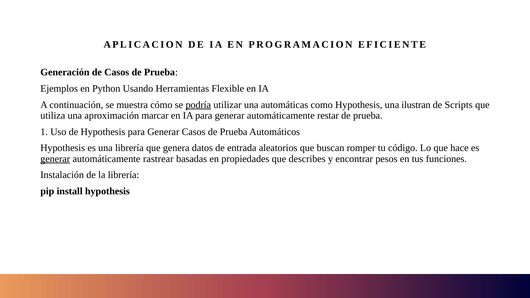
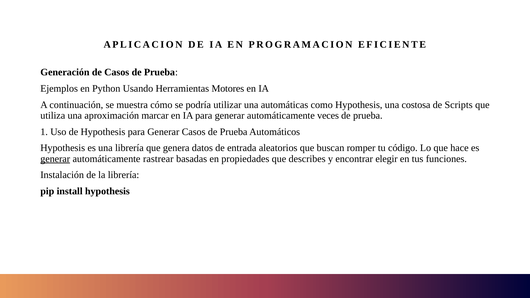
Flexible: Flexible -> Motores (228, 89)
podría underline: present -> none (198, 105)
ilustran: ilustran -> costosa (416, 105)
restar: restar -> veces (328, 116)
pesos: pesos -> elegir (386, 159)
